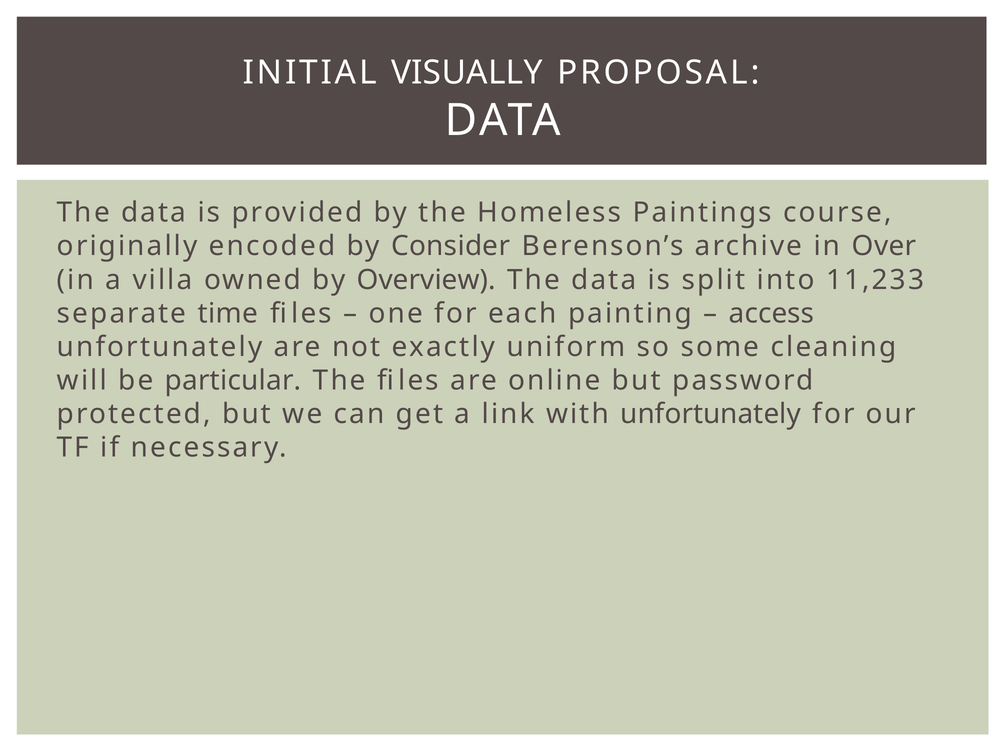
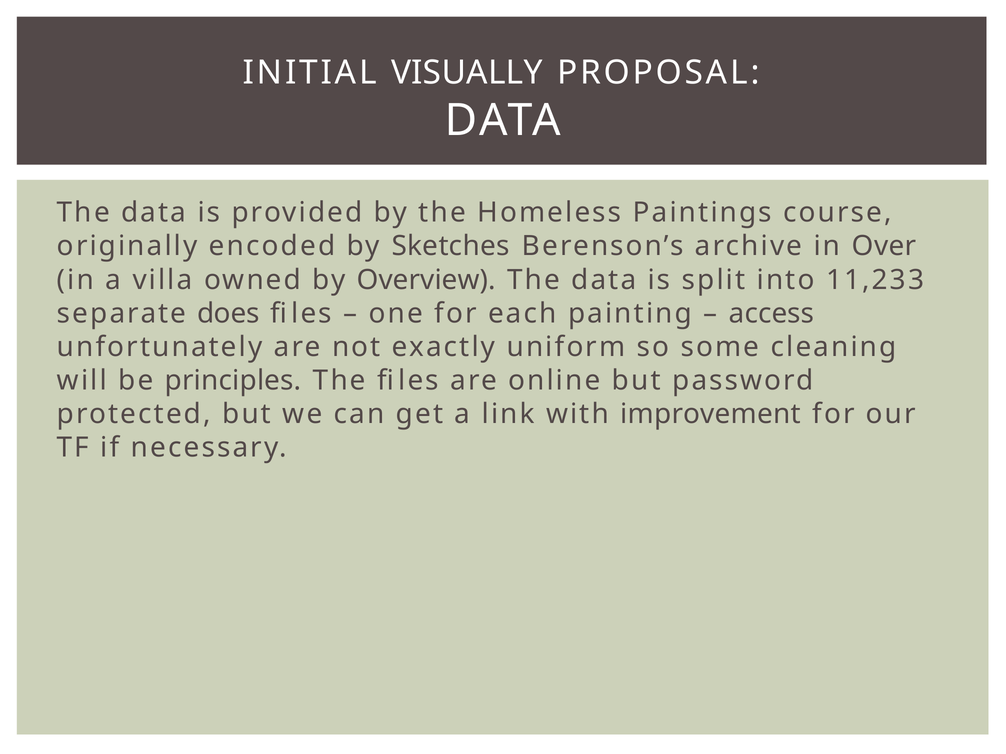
Consider: Consider -> Sketches (451, 246)
time: time -> does (228, 314)
particular: particular -> principles (233, 381)
with unfortunately: unfortunately -> improvement (711, 414)
